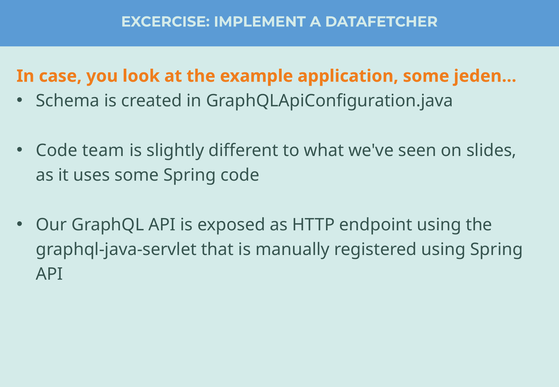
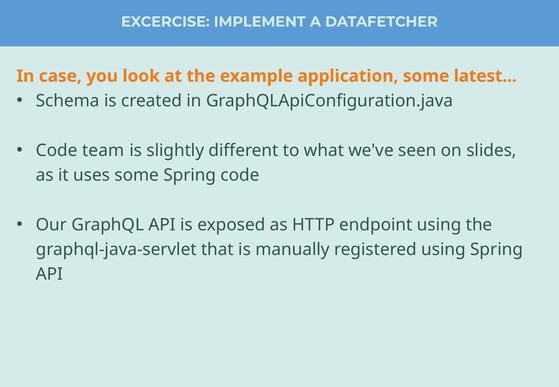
jeden: jeden -> latest (485, 76)
